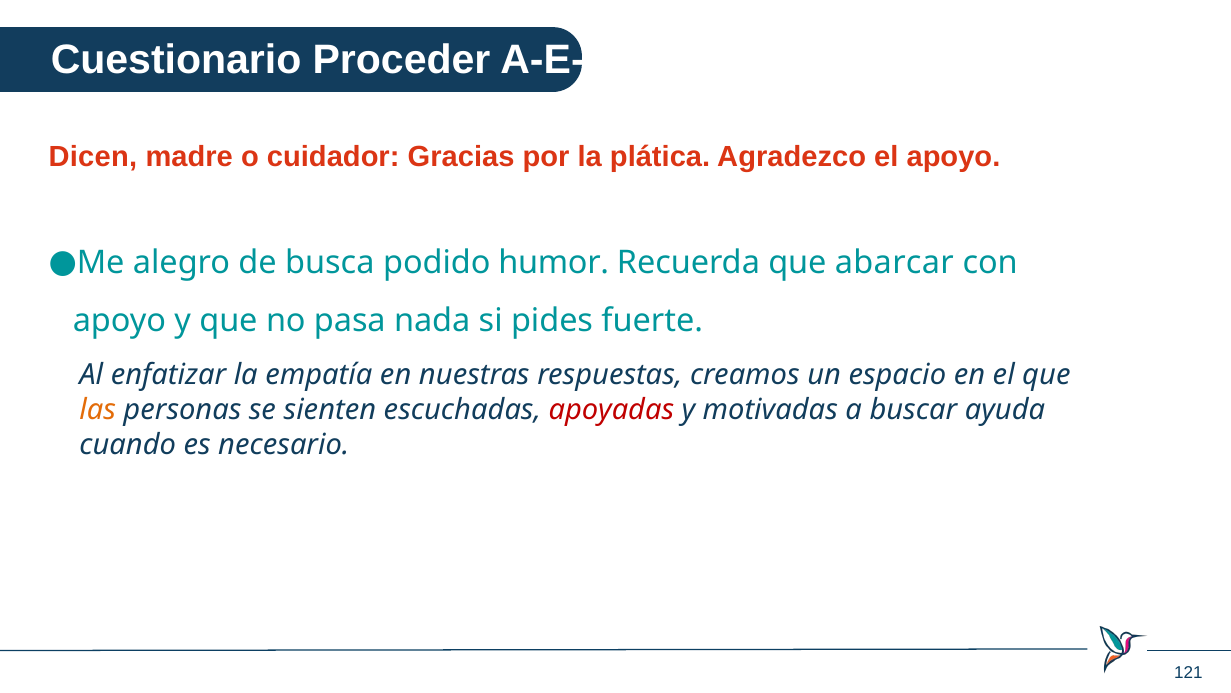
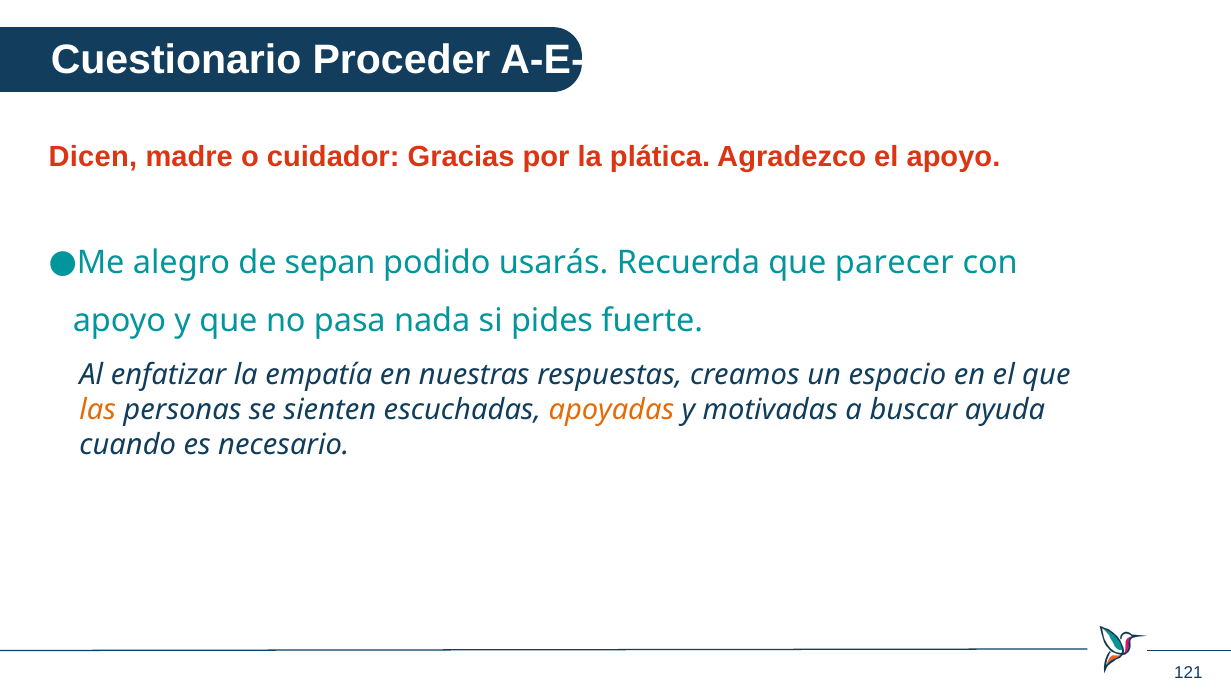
busca: busca -> sepan (330, 262)
humor: humor -> usarás (554, 262)
abarcar: abarcar -> parecer (894, 262)
apoyadas colour: red -> orange (611, 409)
